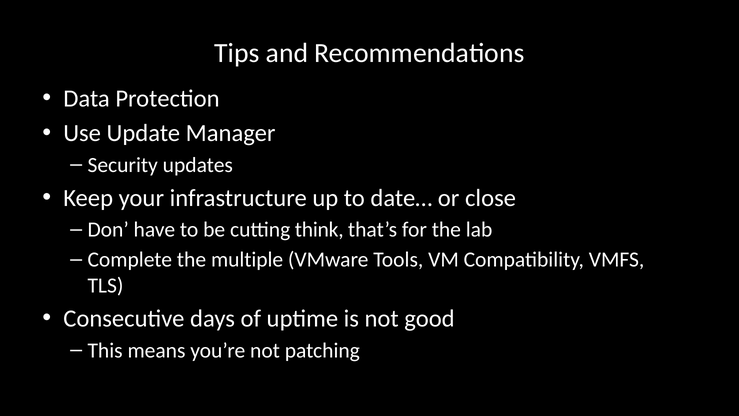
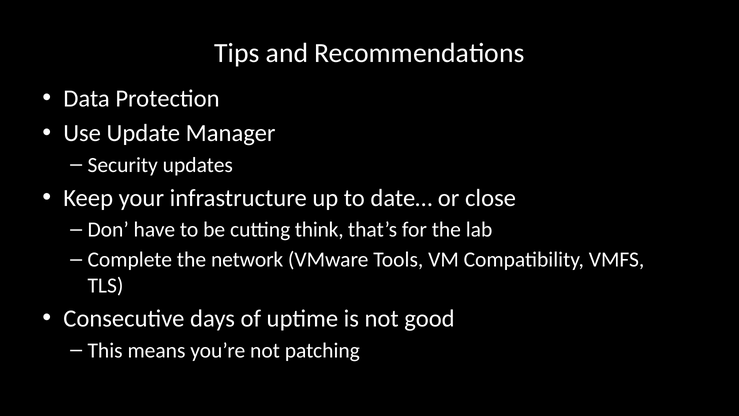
multiple: multiple -> network (247, 260)
